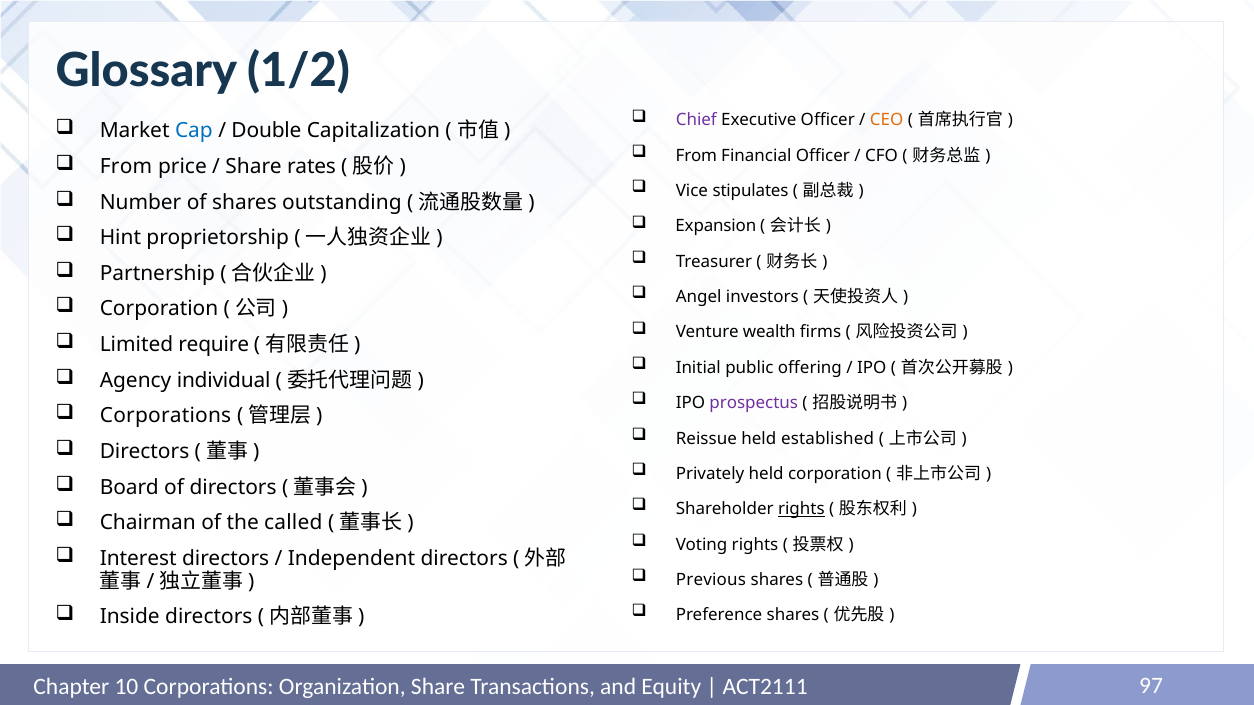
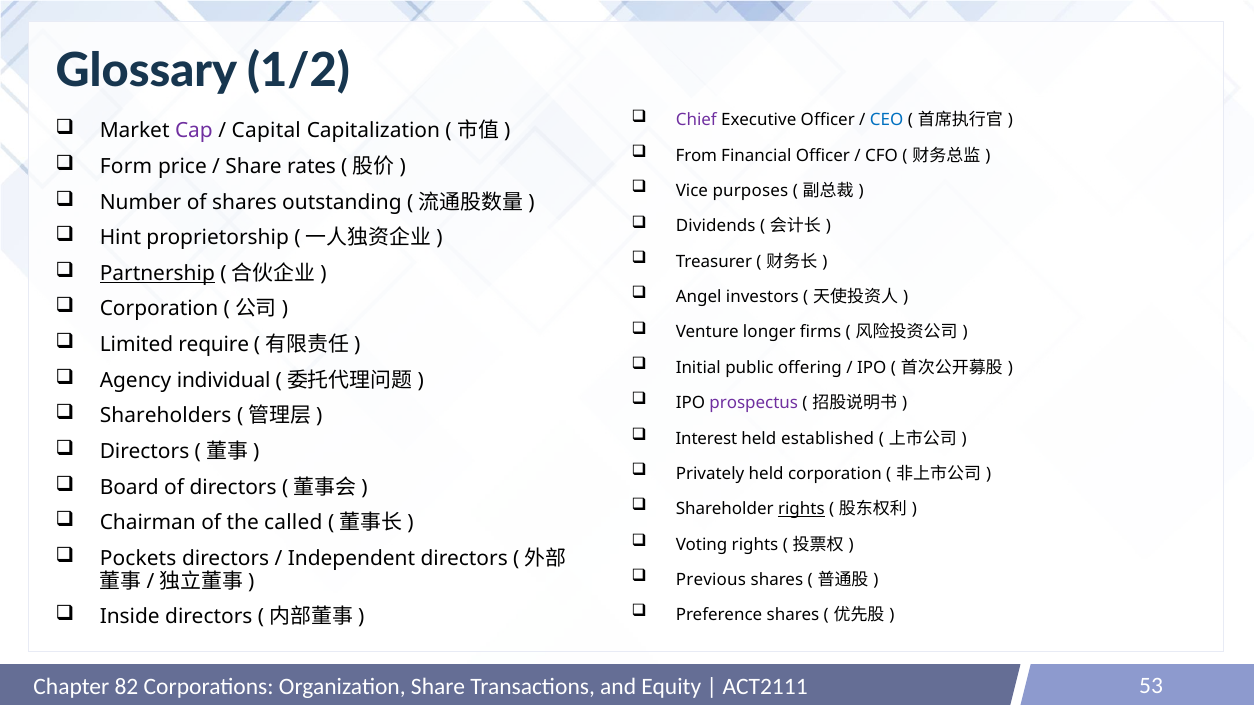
CEO colour: orange -> blue (887, 120)
Cap colour: blue -> purple (194, 131)
Double: Double -> Capital (266, 131)
From: From -> Form (126, 167)
stipulates: stipulates -> purposes (750, 191)
Expansion: Expansion -> Dividends (716, 227)
Partnership underline: none -> present (157, 274)
wealth: wealth -> longer (769, 333)
Corporations: Corporations -> Shareholders (166, 416)
Reissue: Reissue -> Interest (706, 439)
Interest: Interest -> Pockets (138, 559)
10: 10 -> 82 (126, 687)
97: 97 -> 53 (1151, 686)
